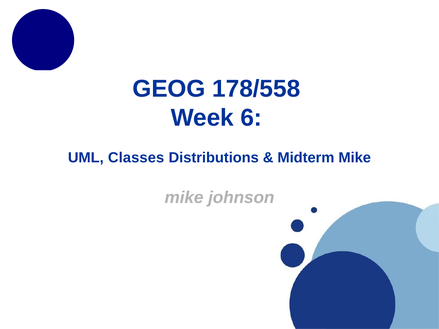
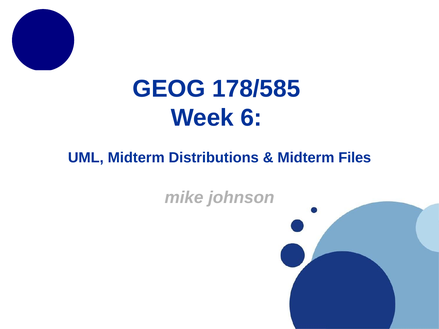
178/558: 178/558 -> 178/585 (256, 89)
UML Classes: Classes -> Midterm (136, 158)
Midterm Mike: Mike -> Files (355, 158)
